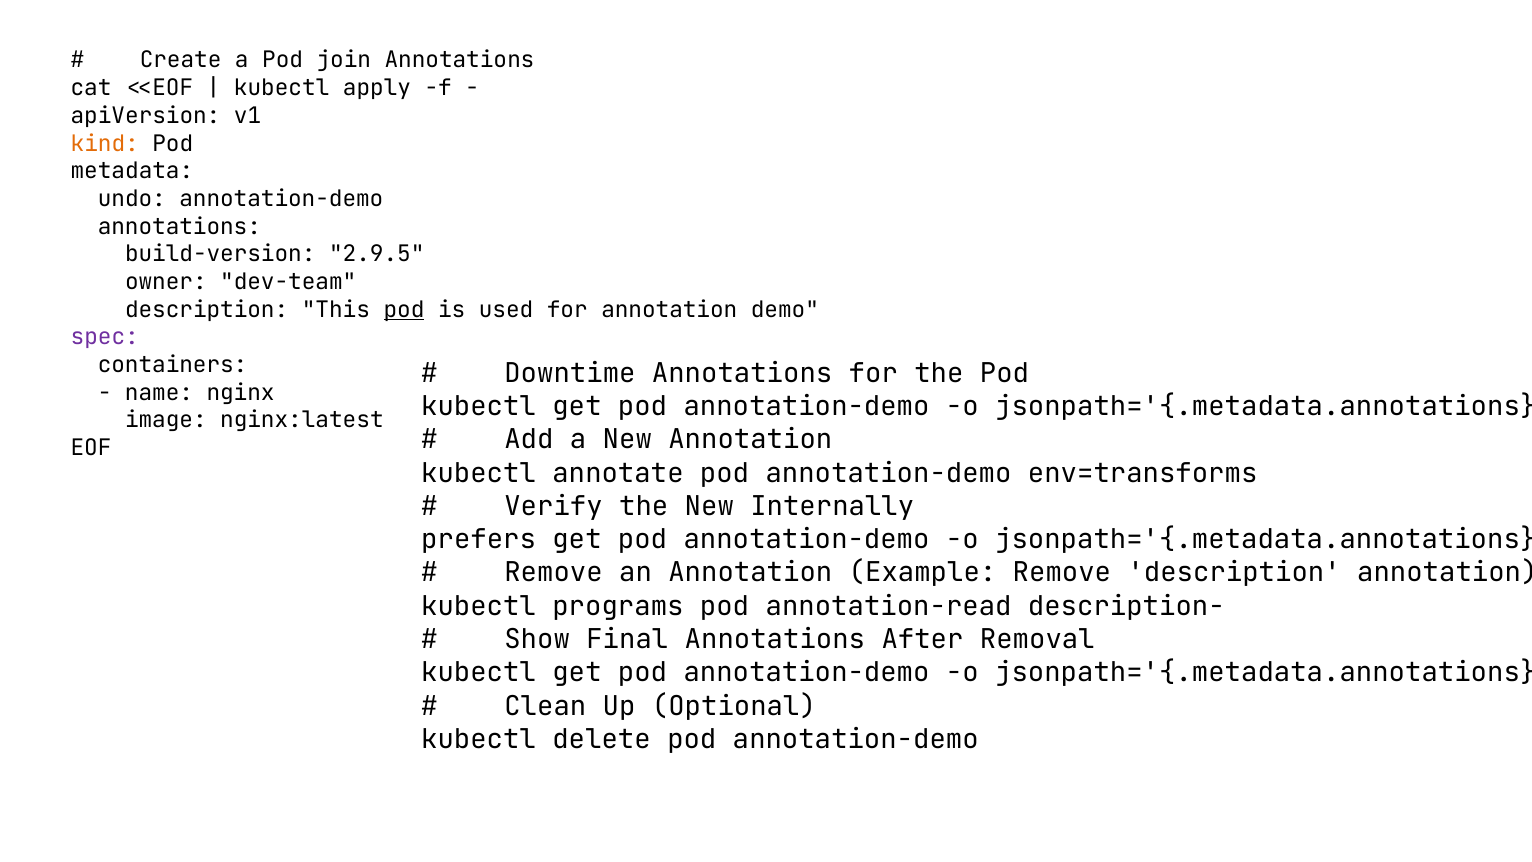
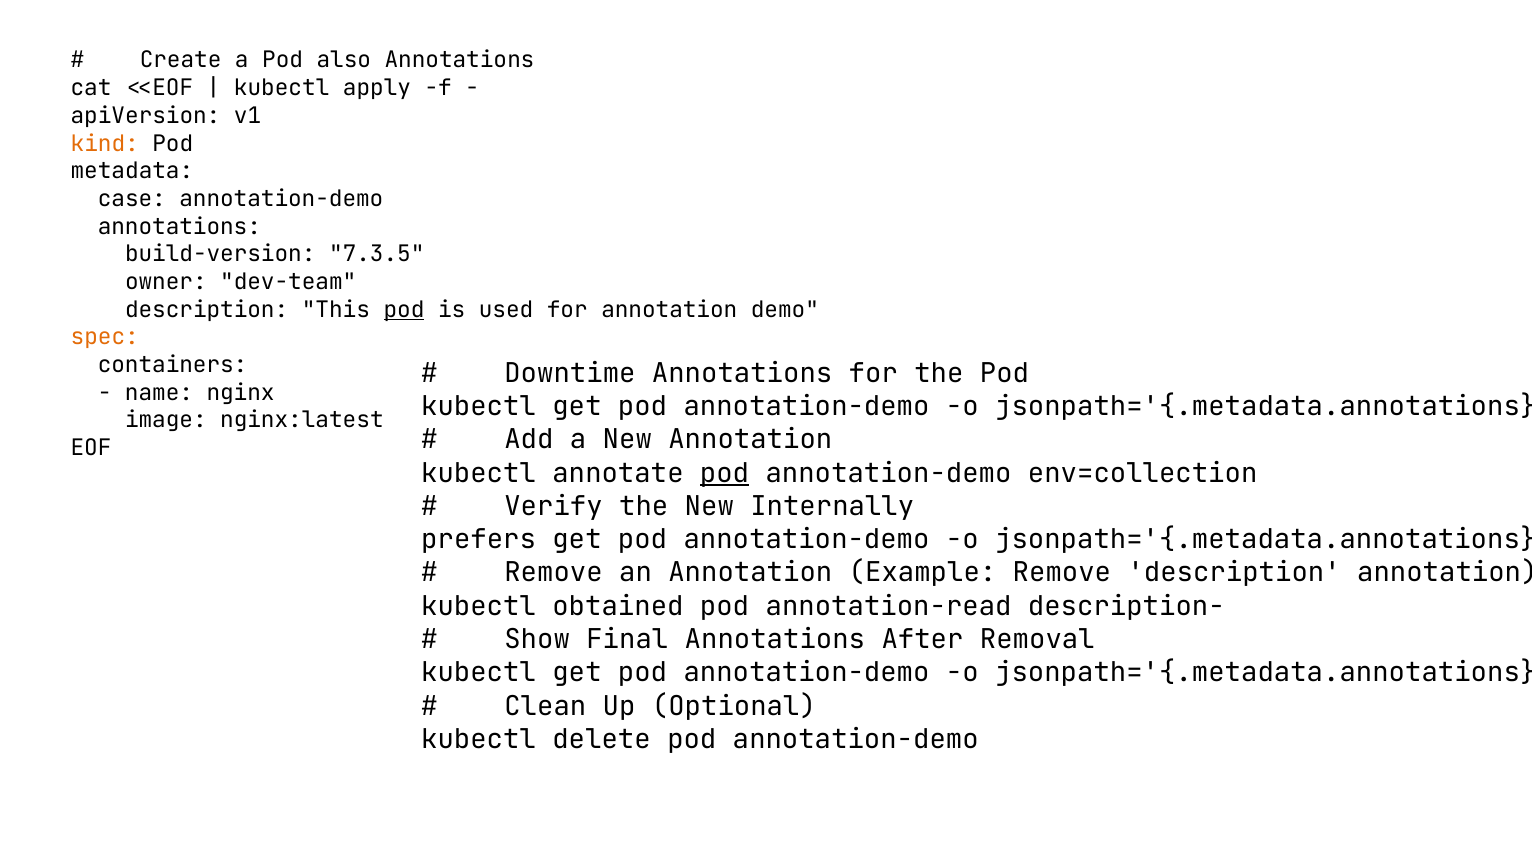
join: join -> also (344, 60)
undo: undo -> case (132, 199)
2.9.5: 2.9.5 -> 7.3.5 (377, 254)
spec colour: purple -> orange (105, 337)
pod underline: none -> present (724, 473)
env=transforms: env=transforms -> env=collection (1143, 473)
programs: programs -> obtained (618, 606)
